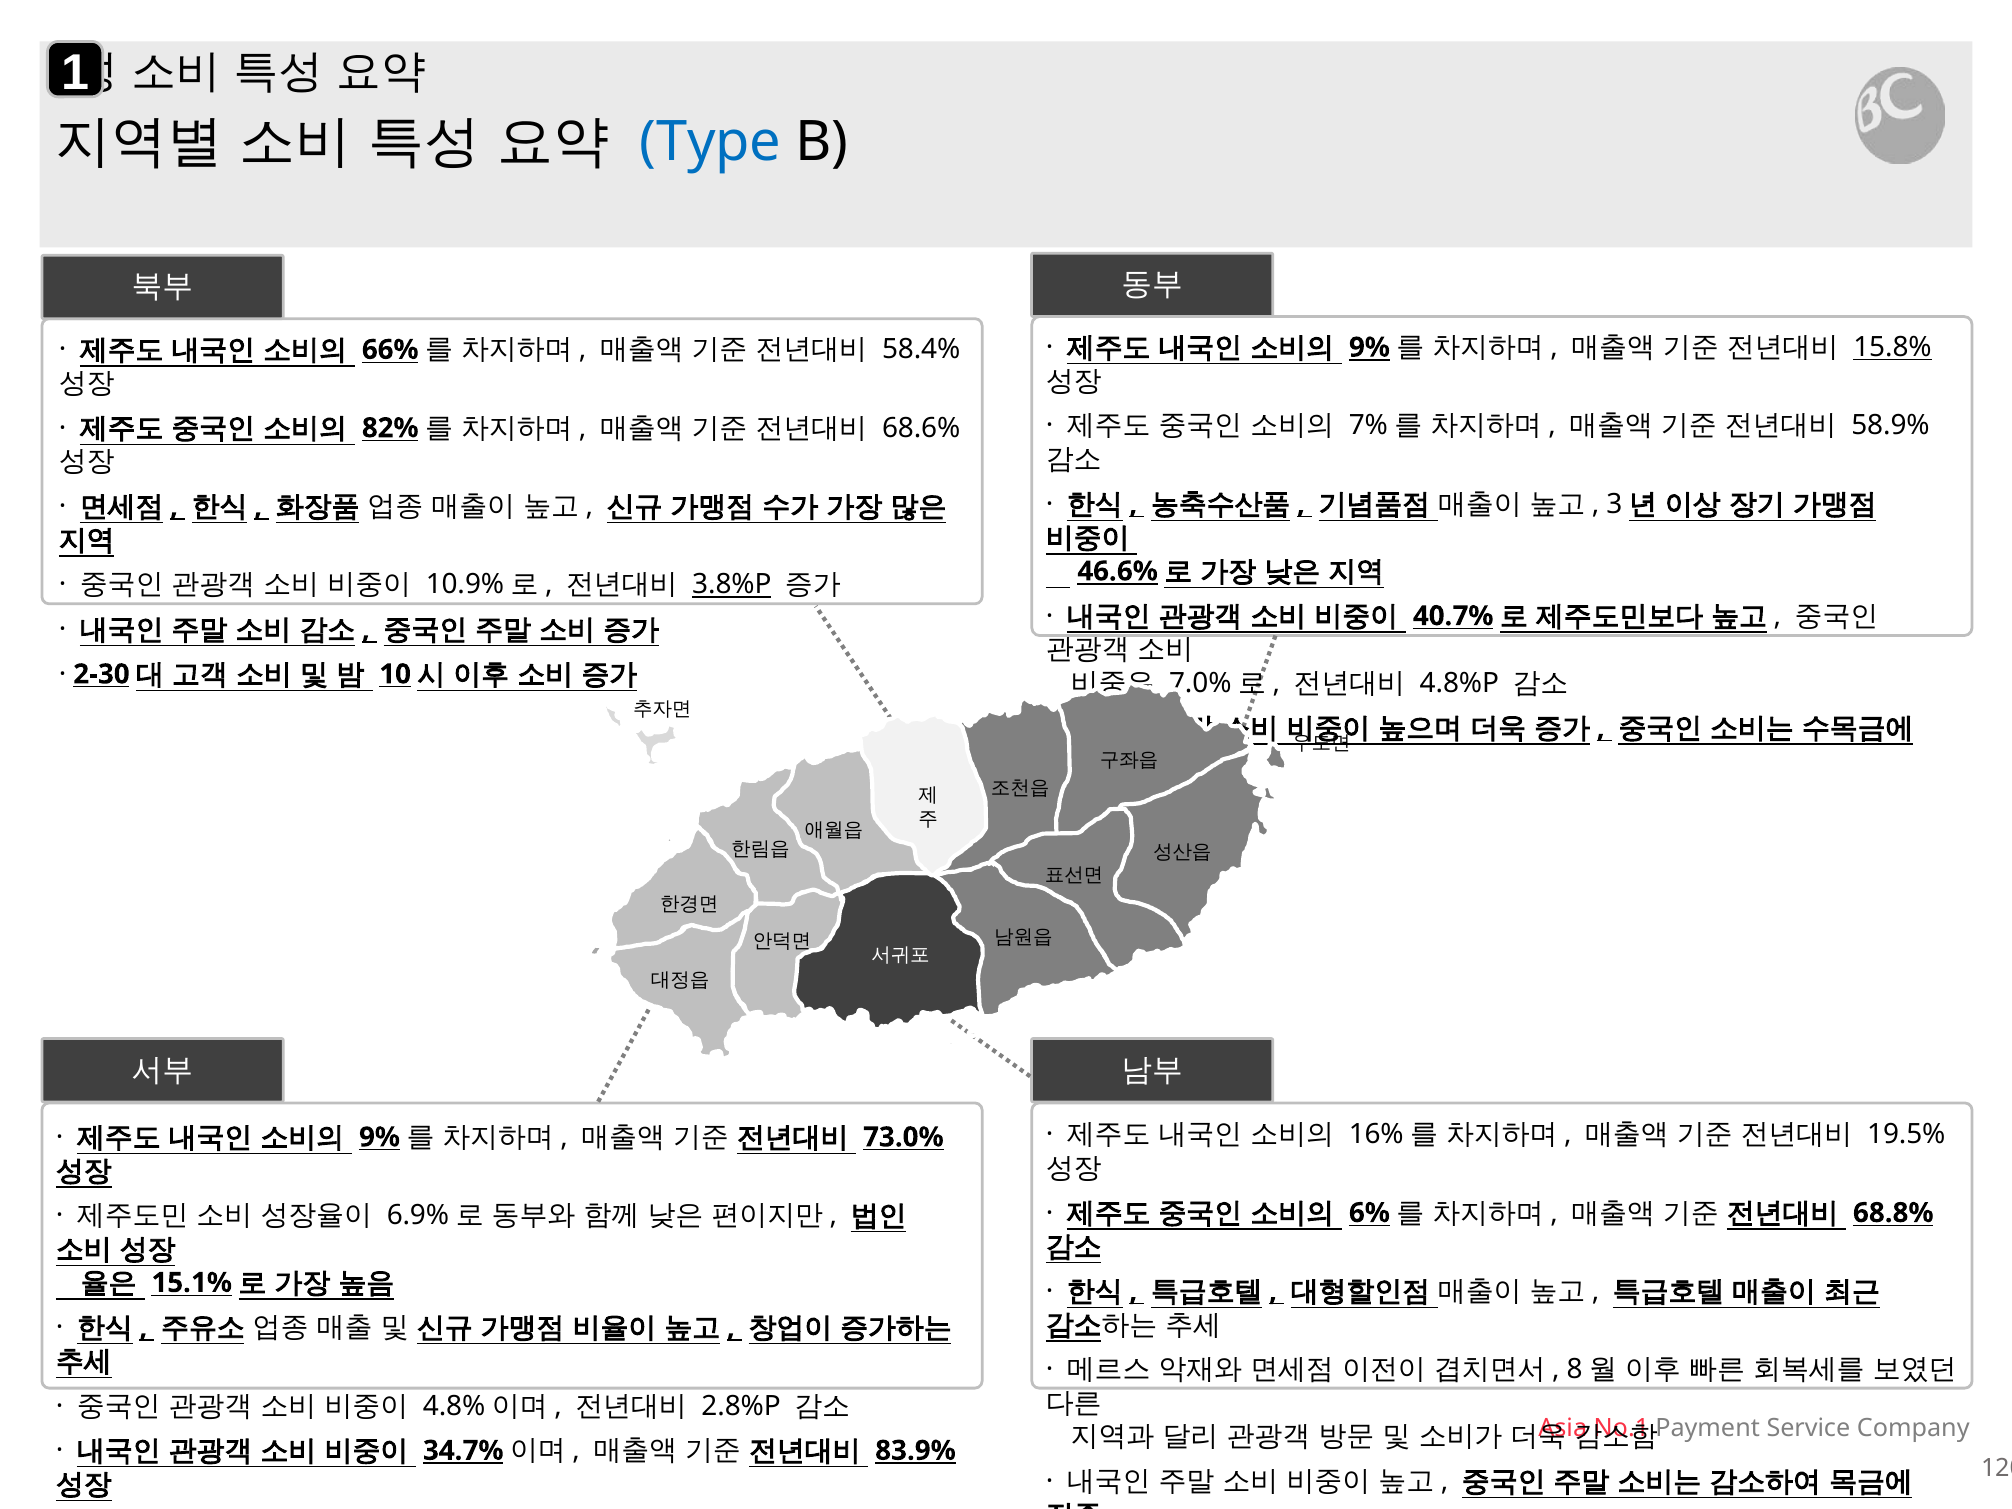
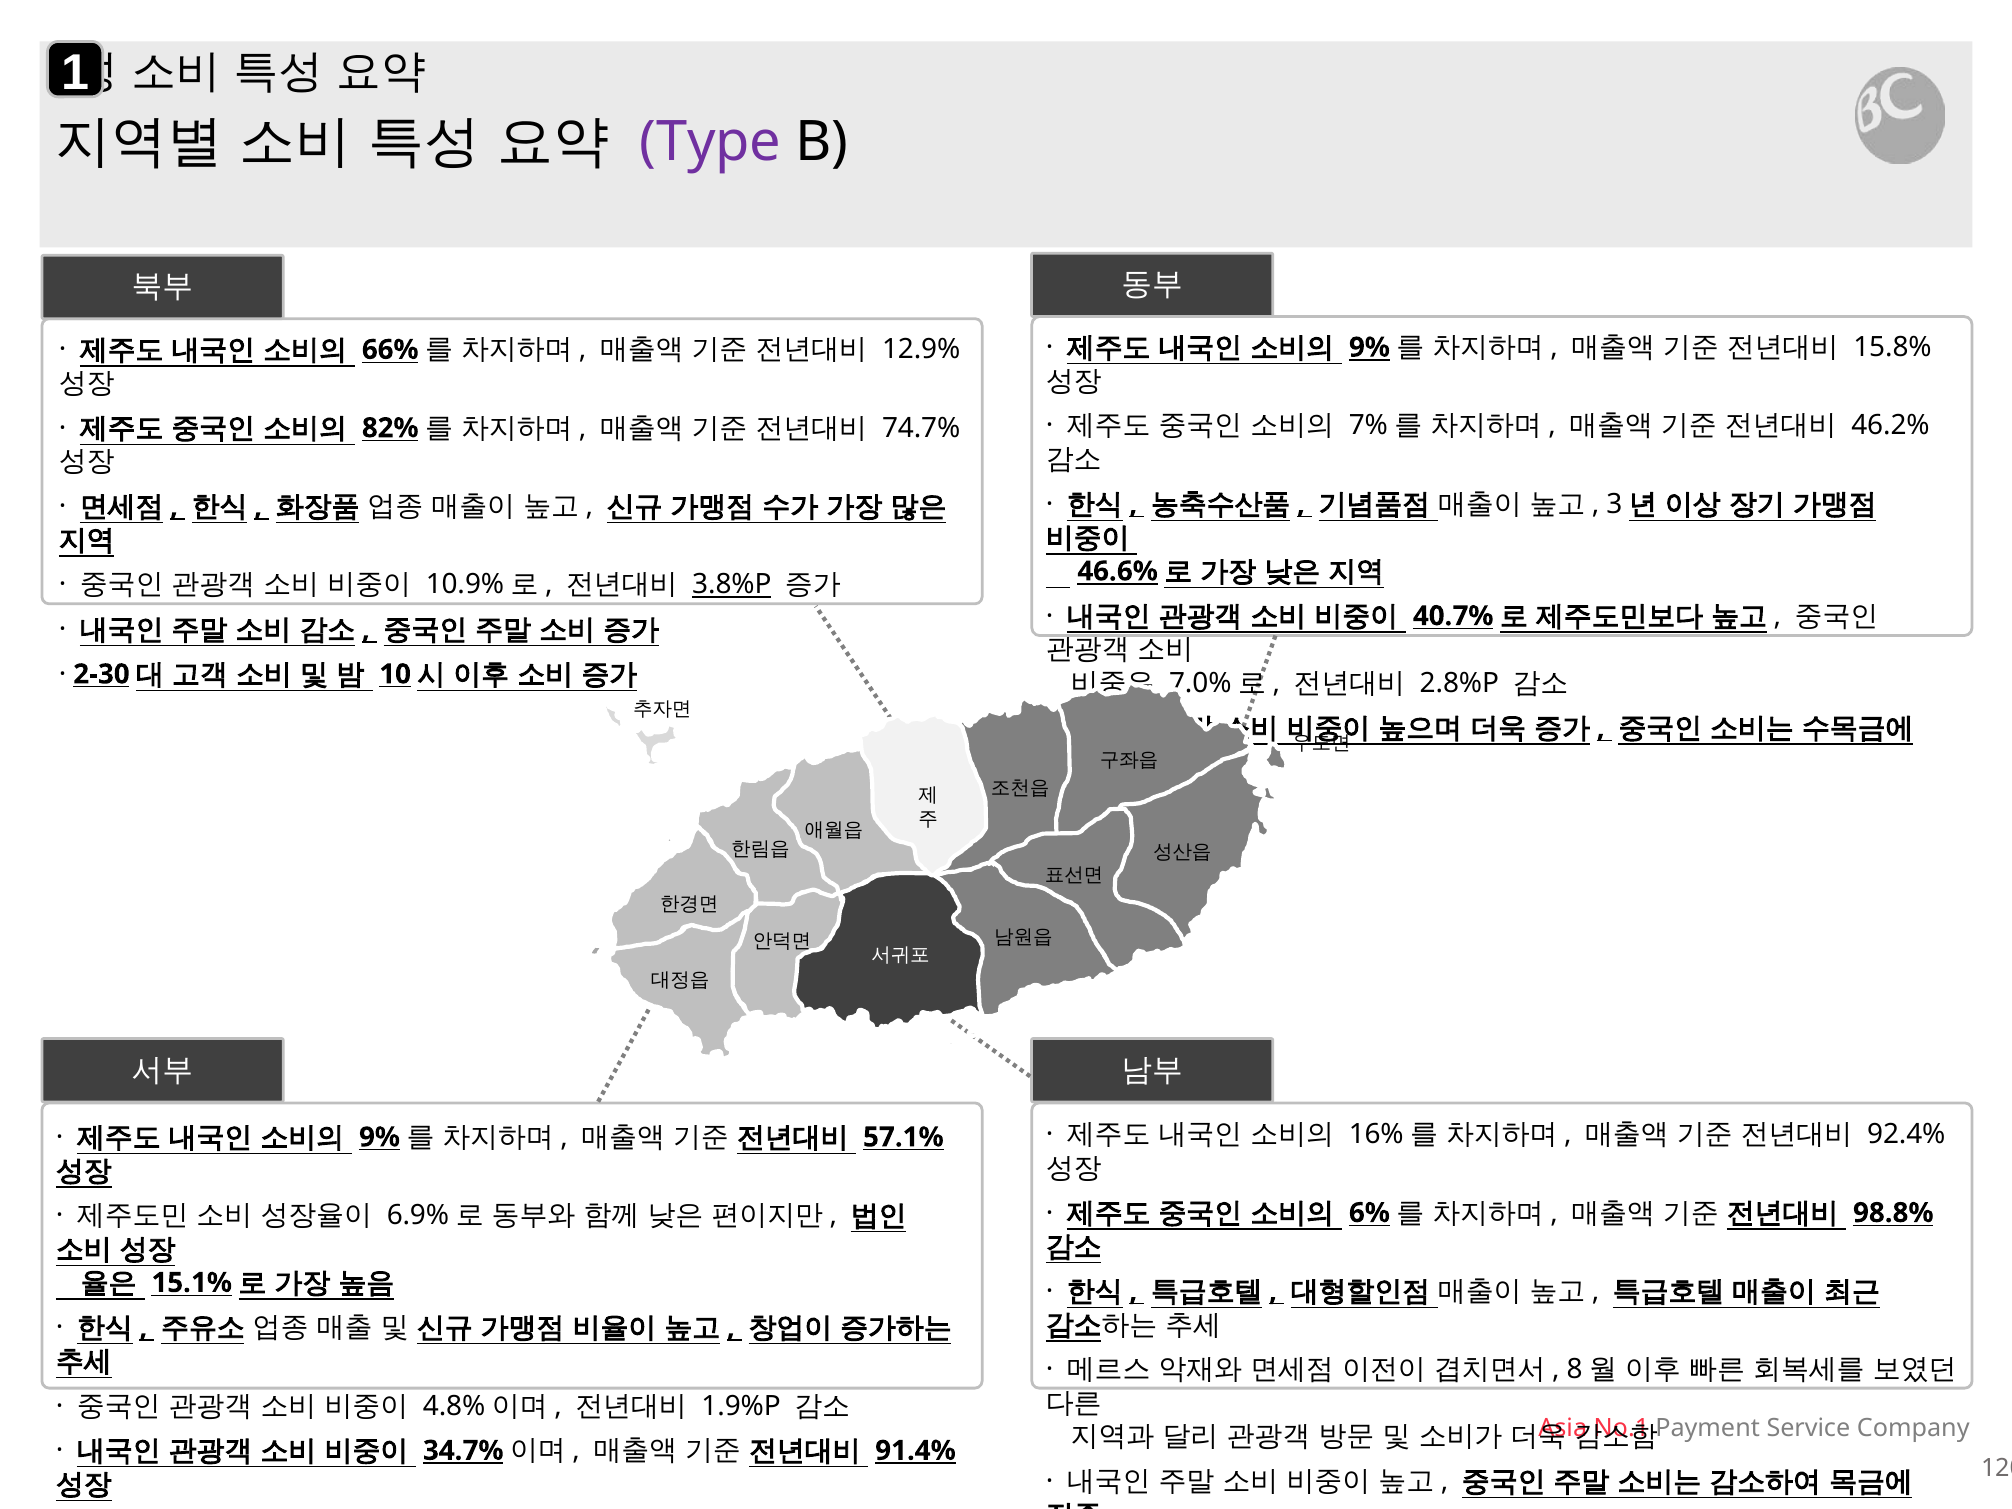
Type colour: blue -> purple (710, 142)
15.8% underline: present -> none (1892, 347)
58.4%: 58.4% -> 12.9% (921, 350)
58.9%: 58.9% -> 46.2% (1891, 426)
68.6%: 68.6% -> 74.7% (921, 428)
4.8%P: 4.8%P -> 2.8%P (1459, 683)
19.5%: 19.5% -> 92.4% (1906, 1135)
73.0%: 73.0% -> 57.1% (903, 1137)
68.8%: 68.8% -> 98.8% (1893, 1213)
2.8%P: 2.8%P -> 1.9%P (741, 1406)
83.9%: 83.9% -> 91.4% (915, 1451)
